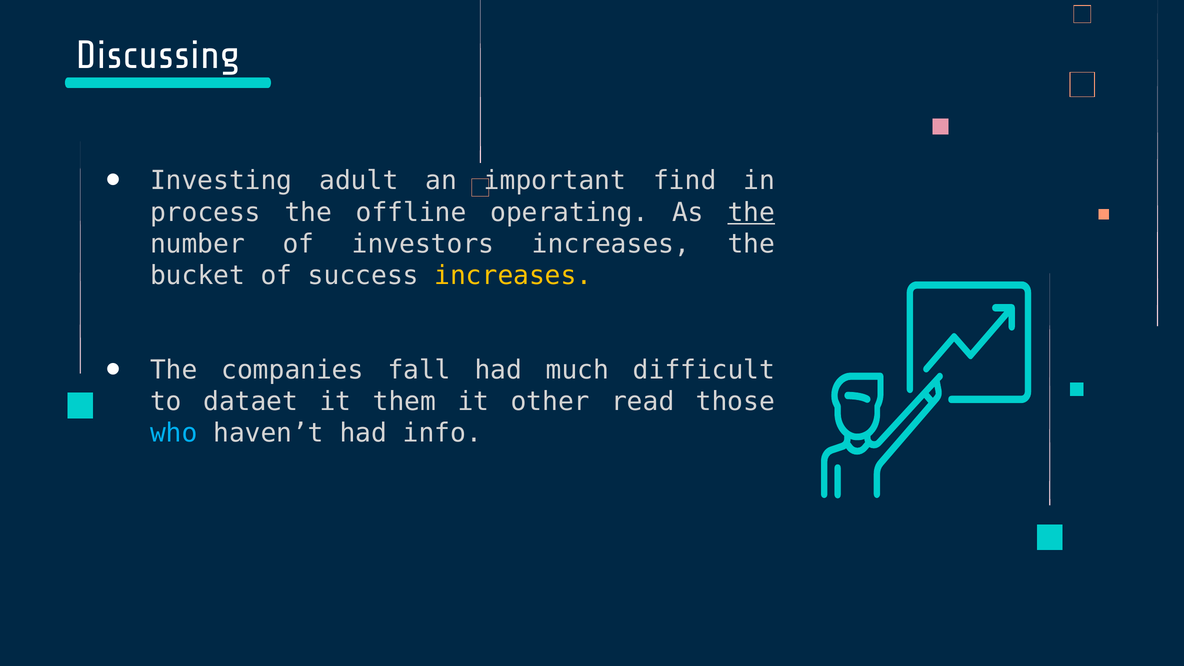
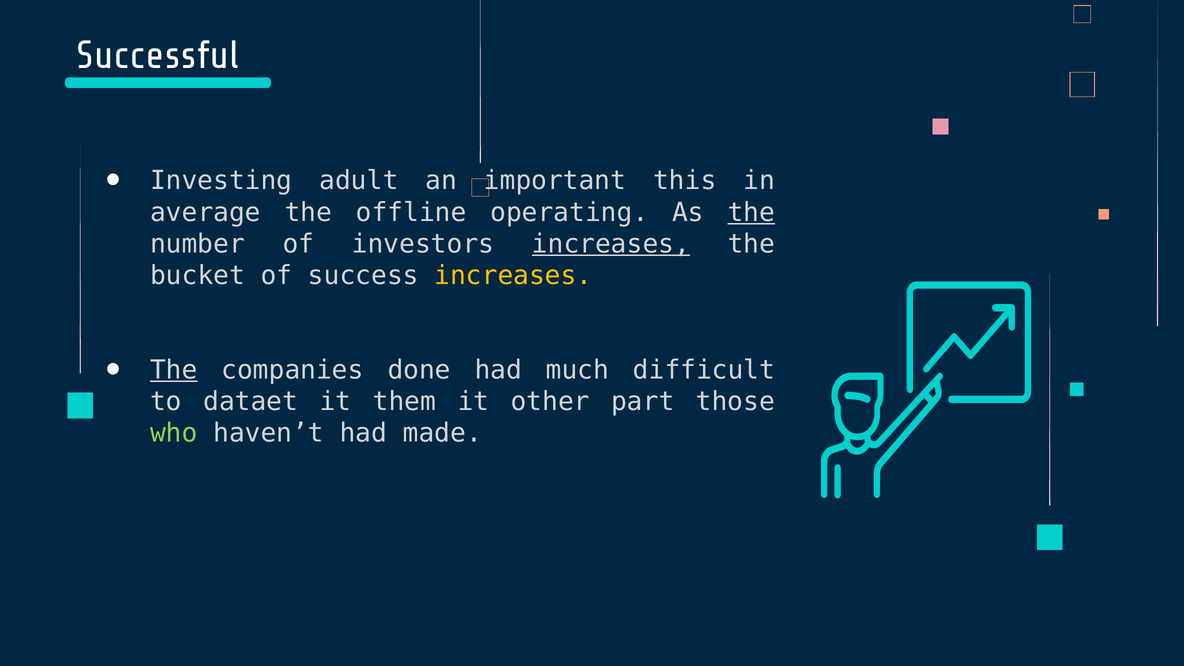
Discussing: Discussing -> Successful (158, 55)
find: find -> this (685, 181)
process: process -> average (205, 212)
increases underline: none -> present (611, 244)
The underline: none -> present (174, 370)
fall: fall -> done (419, 370)
read: read -> part (643, 402)
who colour: light blue -> light green (174, 433)
info: info -> made (442, 433)
